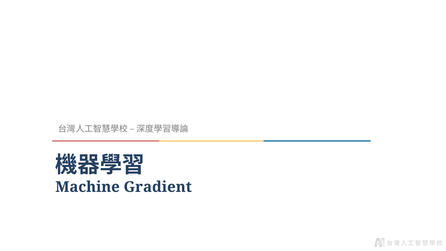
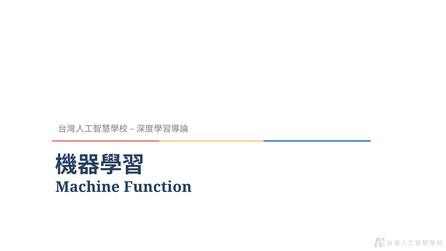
Gradient: Gradient -> Function (158, 187)
